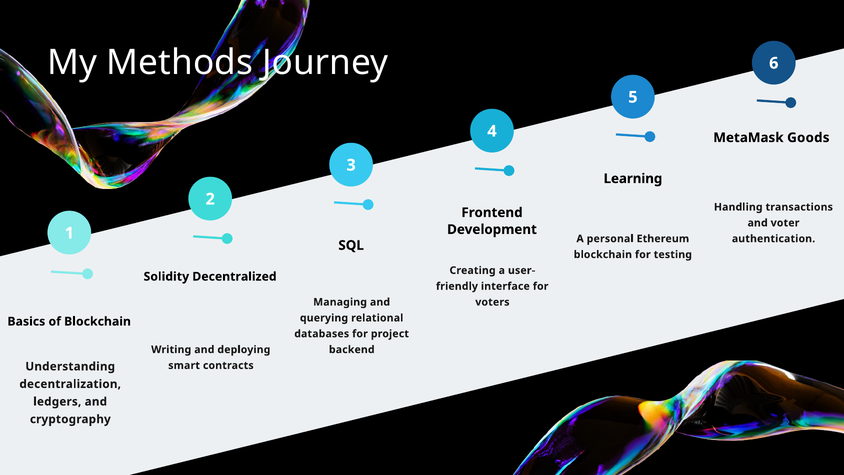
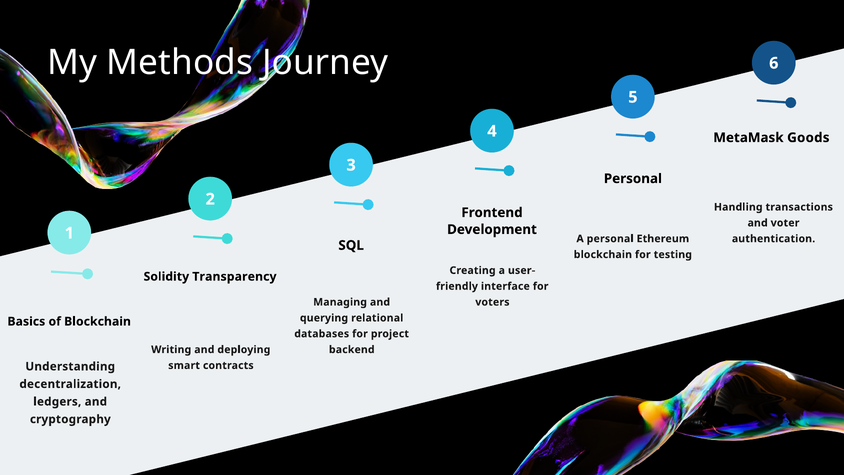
Learning: Learning -> Personal (633, 179)
Decentralized: Decentralized -> Transparency (234, 276)
